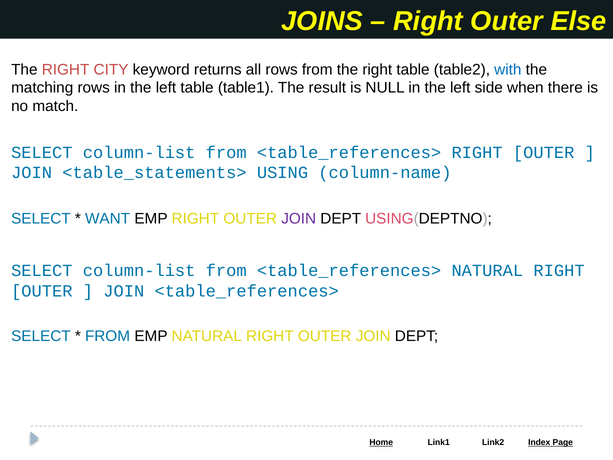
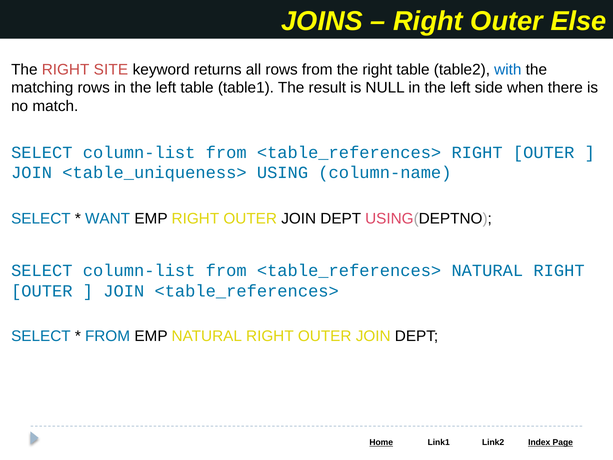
CITY: CITY -> SITE (111, 69)
<table_statements>: <table_statements> -> <table_uniqueness> (154, 173)
JOIN colour: purple -> black (299, 218)
